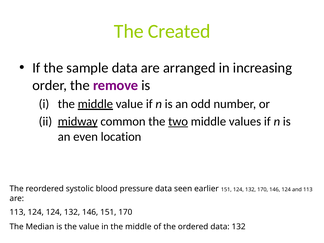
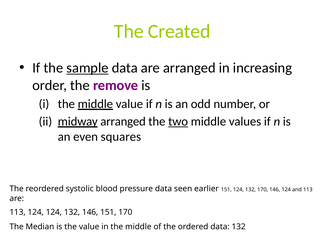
sample underline: none -> present (87, 68)
midway common: common -> arranged (123, 122)
location: location -> squares (121, 137)
